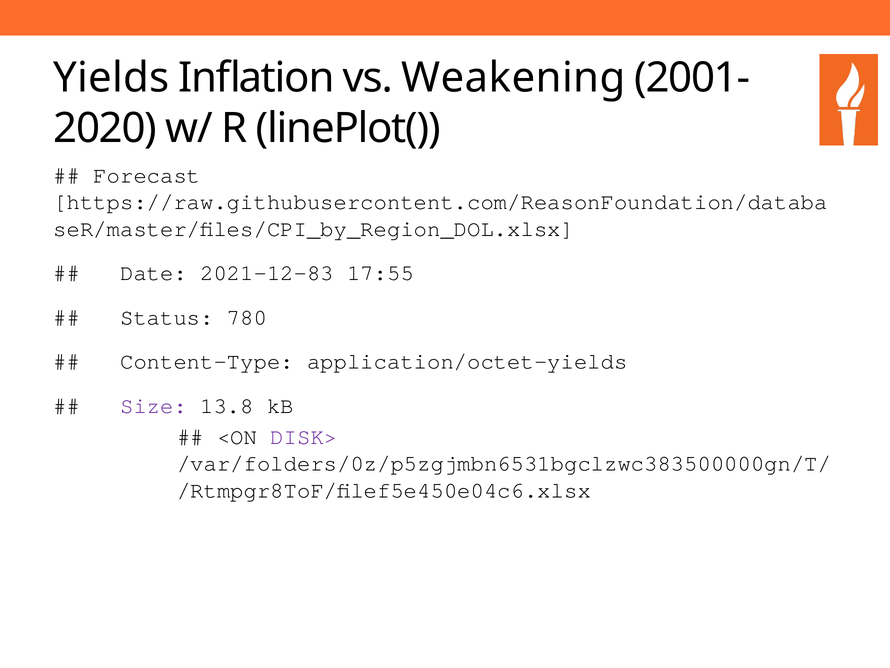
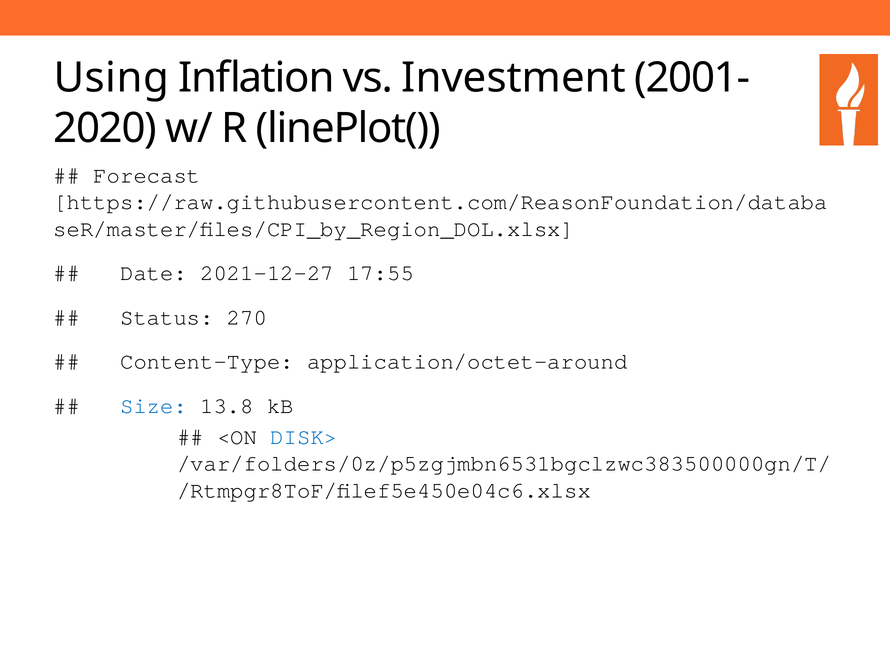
Yields: Yields -> Using (111, 78)
Weakening: Weakening -> Investment (514, 78)
2021-12-83: 2021-12-83 -> 2021-12-27 (267, 273)
780: 780 -> 270 (247, 317)
application/octet-yields: application/octet-yields -> application/octet-around (467, 361)
Size colour: purple -> blue (154, 405)
DISK> colour: purple -> blue (304, 437)
